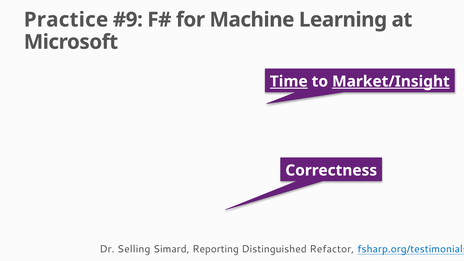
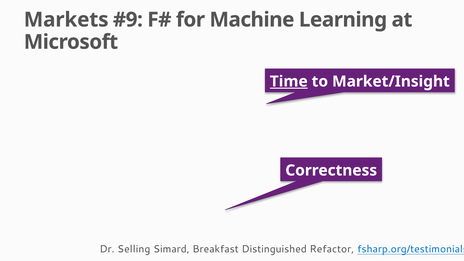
Practice: Practice -> Markets (66, 20)
Market/Insight underline: present -> none (391, 81)
Reporting: Reporting -> Breakfast (216, 249)
